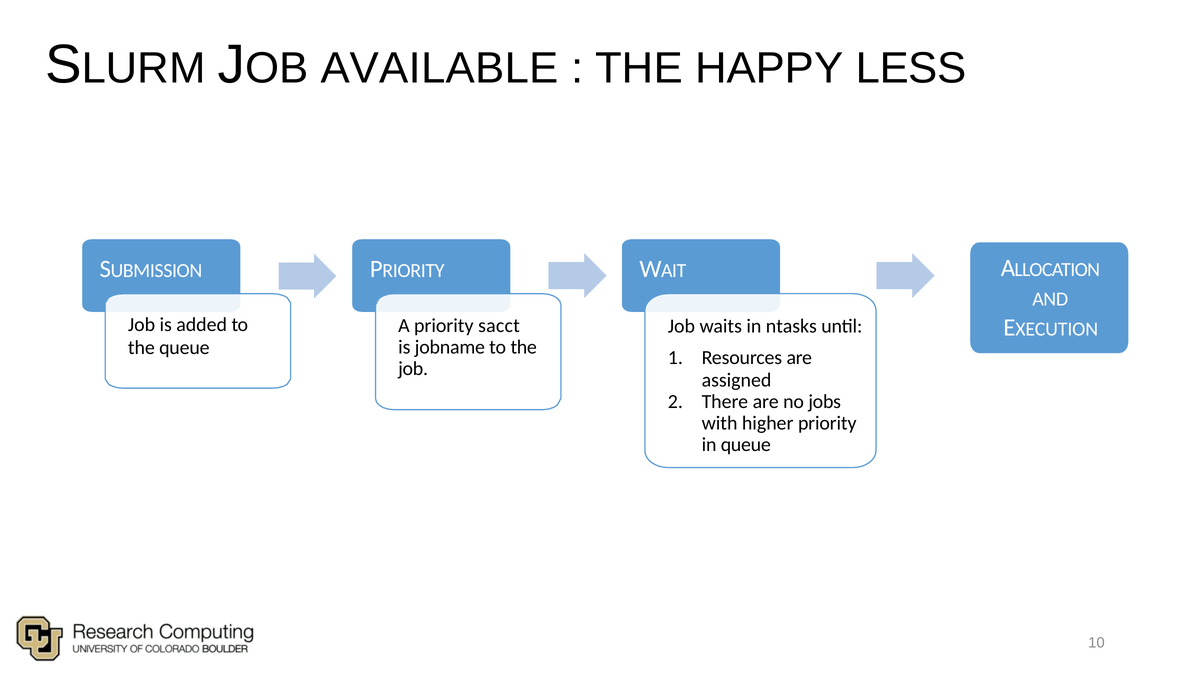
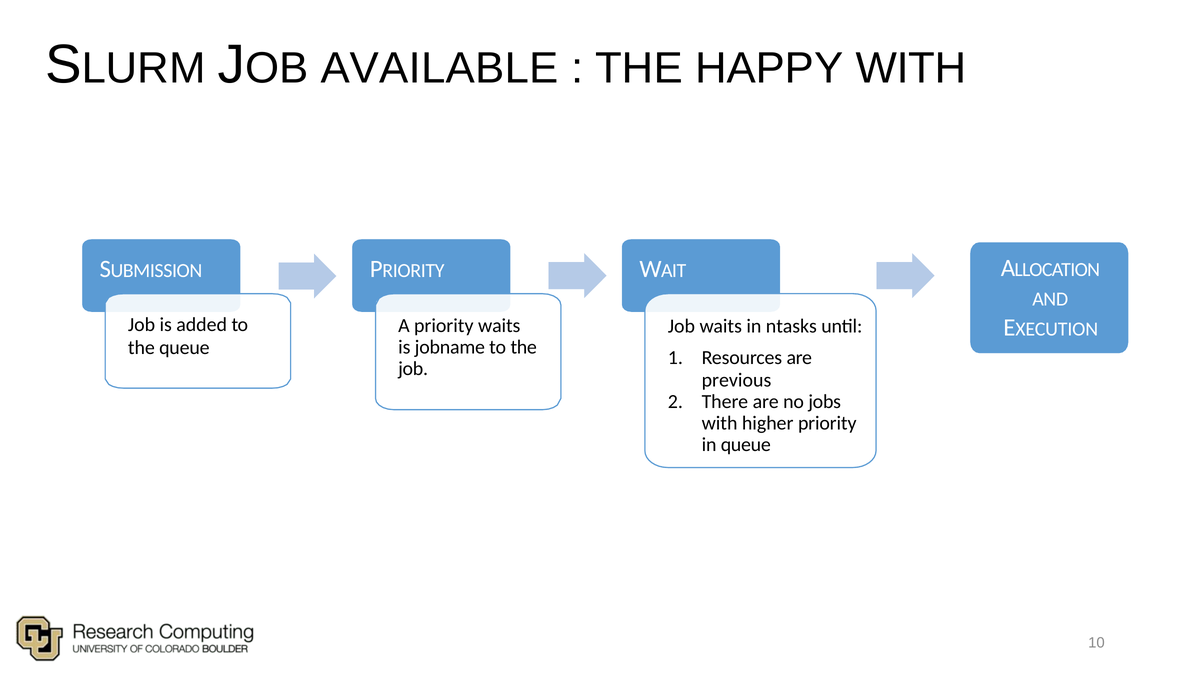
HAPPY LESS: LESS -> WITH (911, 68)
priority sacct: sacct -> waits (499, 326)
assigned: assigned -> previous (736, 380)
